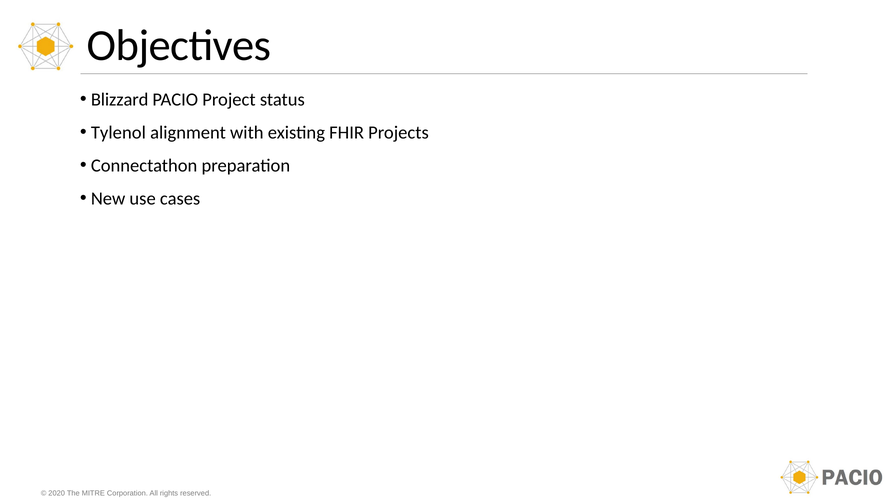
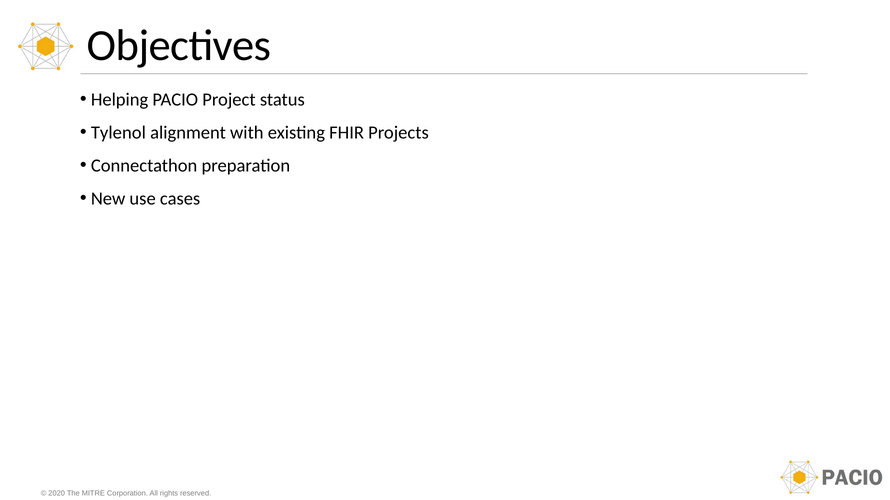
Blizzard: Blizzard -> Helping (120, 100)
